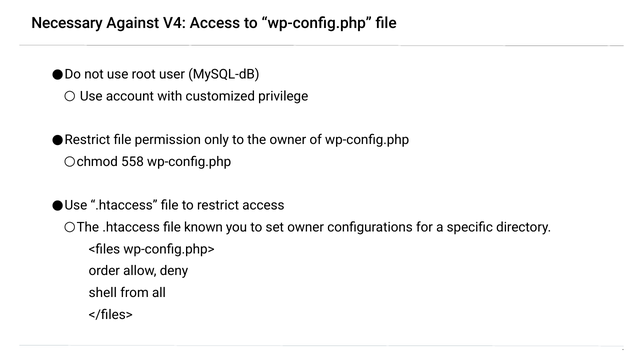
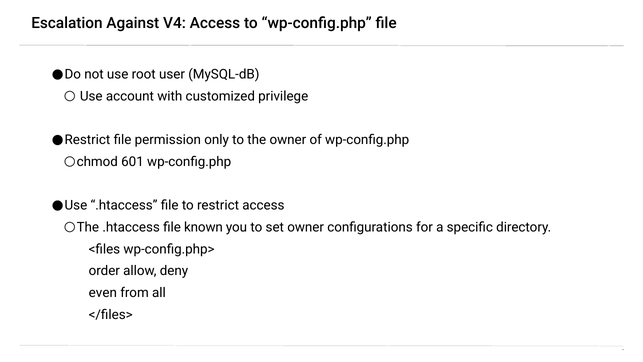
Necessary: Necessary -> Escalation (67, 23)
558: 558 -> 601 (133, 162)
shell: shell -> even (103, 293)
